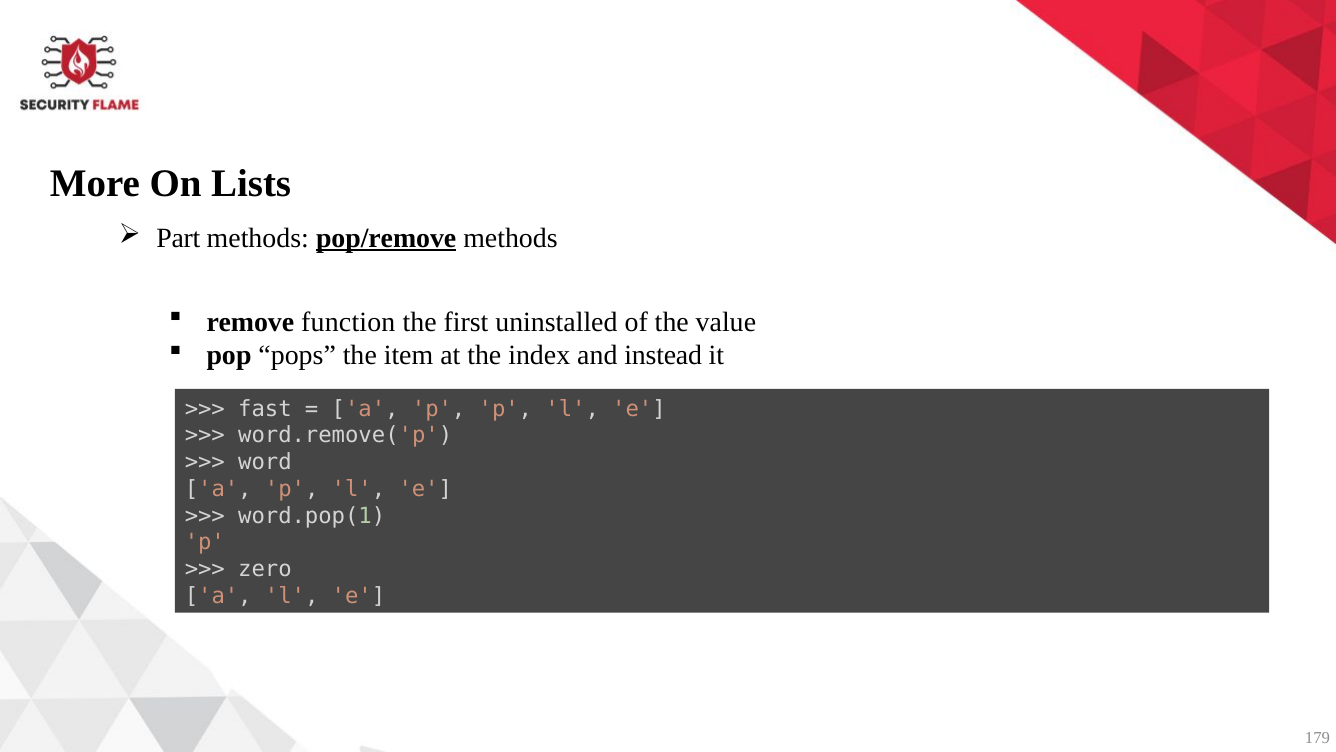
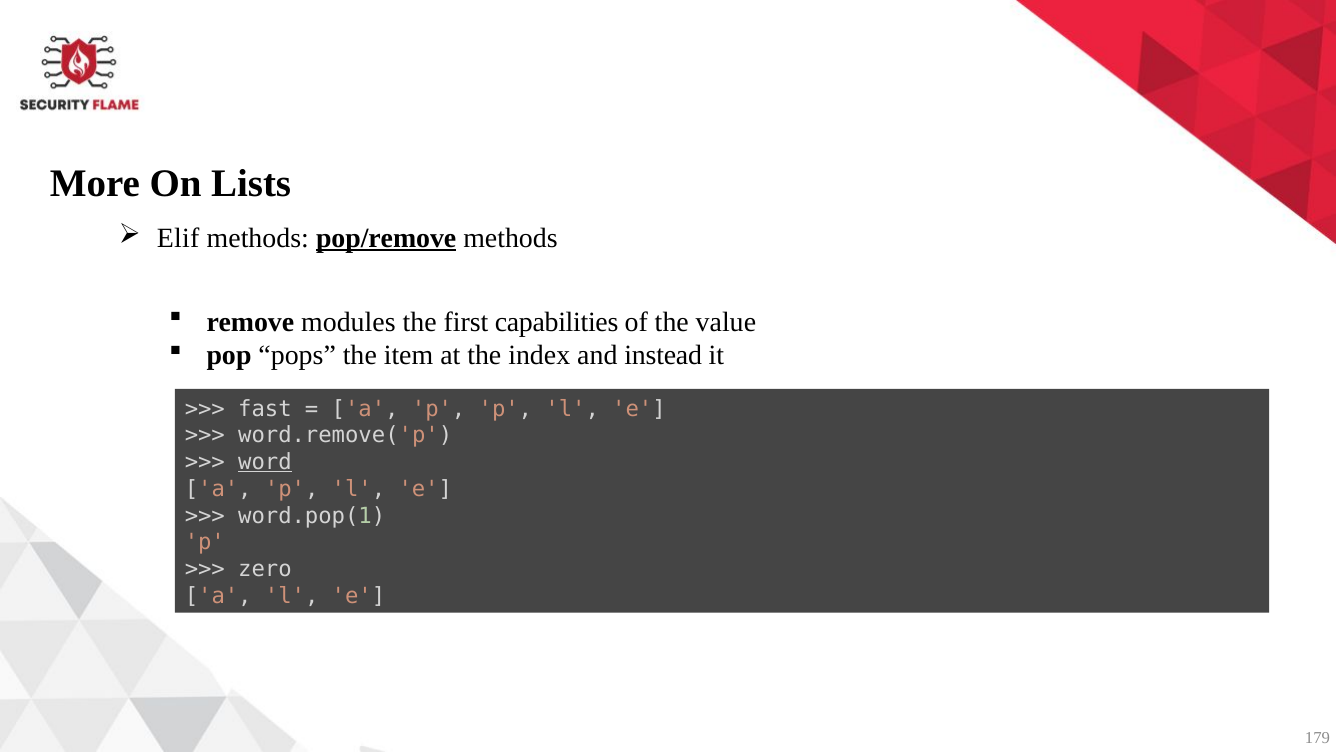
Part: Part -> Elif (178, 238)
function: function -> modules (348, 322)
uninstalled: uninstalled -> capabilities (557, 322)
word underline: none -> present (265, 462)
